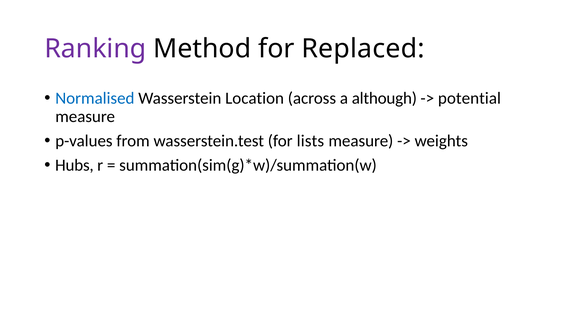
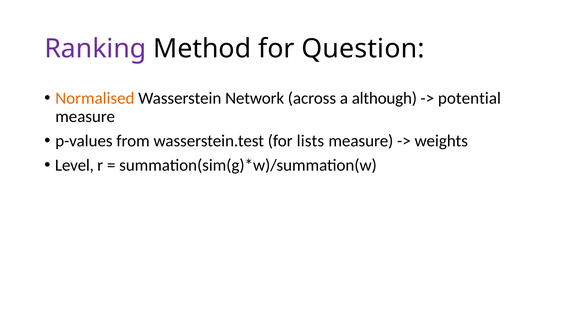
Replaced: Replaced -> Question (363, 49)
Normalised colour: blue -> orange (95, 98)
Location: Location -> Network (255, 98)
Hubs: Hubs -> Level (74, 166)
